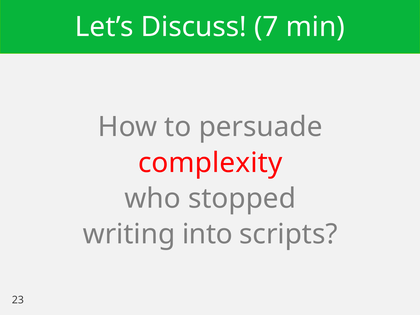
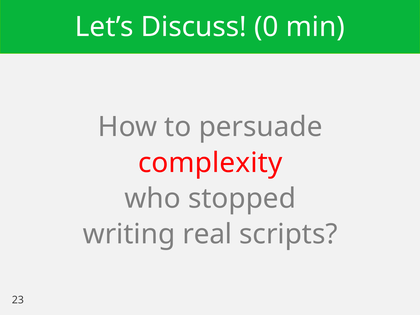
7: 7 -> 0 (266, 27)
into: into -> real (207, 234)
